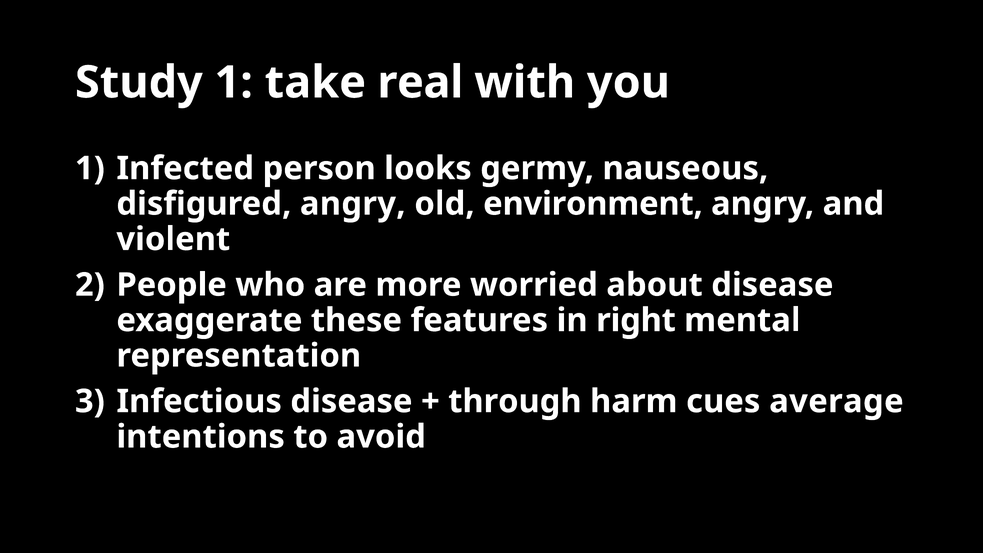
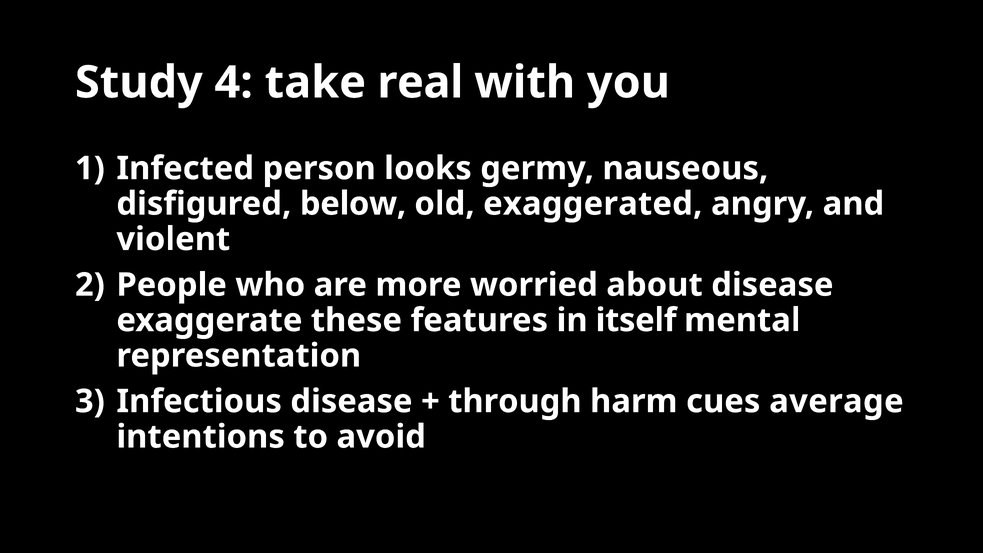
Study 1: 1 -> 4 (234, 83)
disfigured angry: angry -> below (353, 204)
environment: environment -> exaggerated (593, 204)
right: right -> itself (636, 320)
